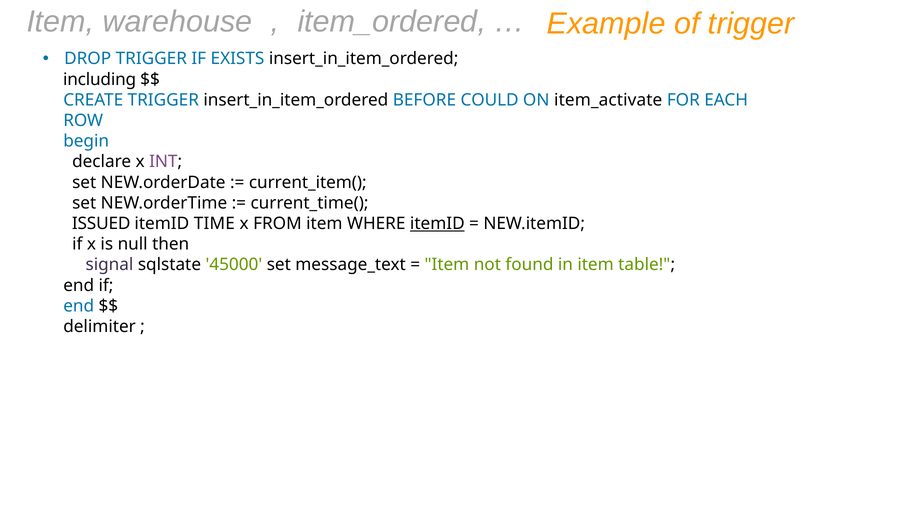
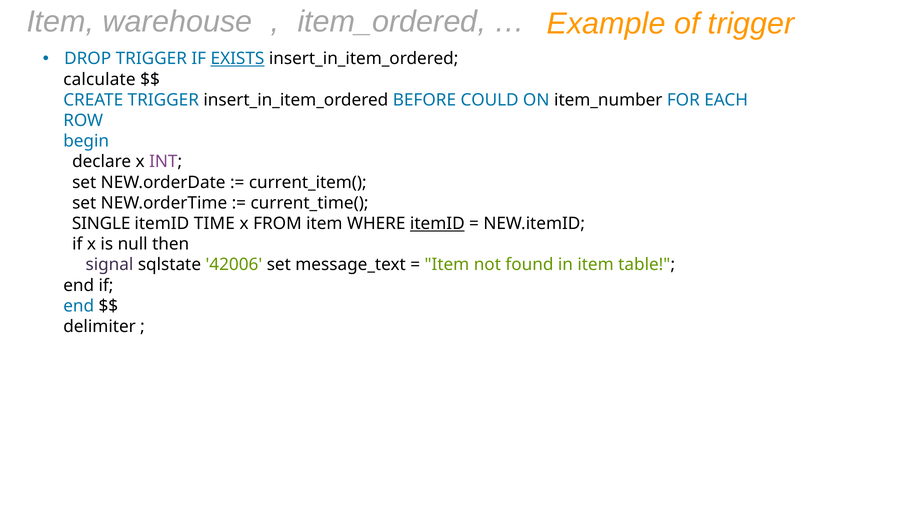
EXISTS underline: none -> present (237, 59)
including: including -> calculate (99, 79)
item_activate: item_activate -> item_number (608, 100)
ISSUED: ISSUED -> SINGLE (101, 224)
45000: 45000 -> 42006 (234, 265)
